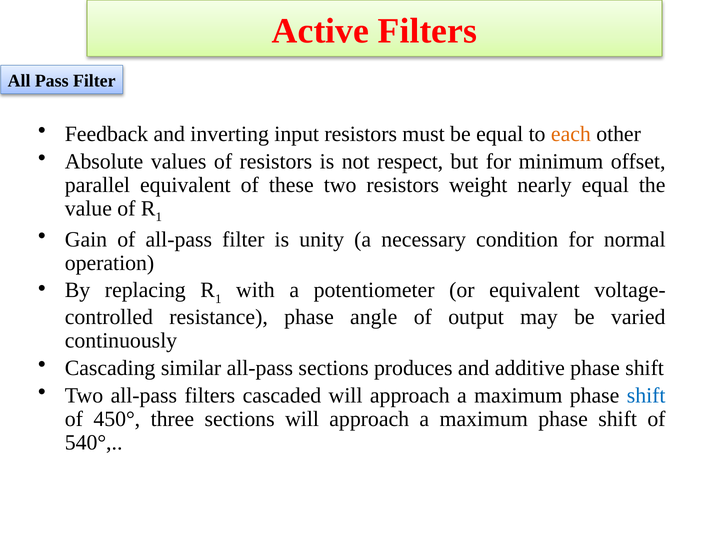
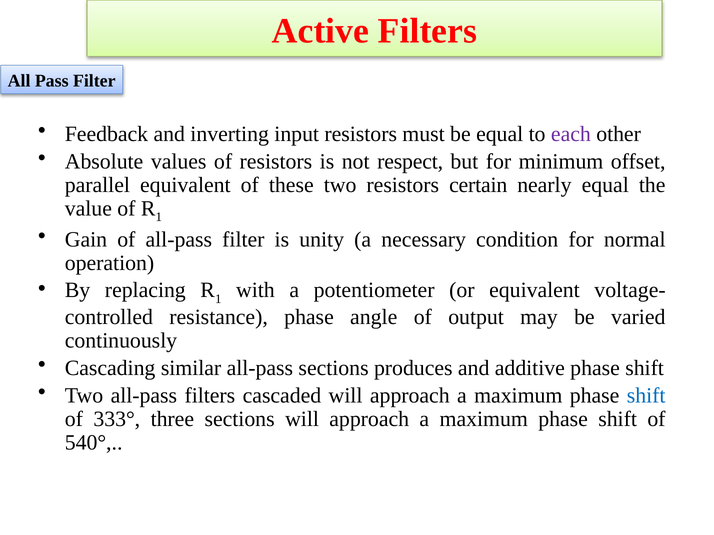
each colour: orange -> purple (571, 134)
weight: weight -> certain (478, 185)
450°: 450° -> 333° (117, 420)
